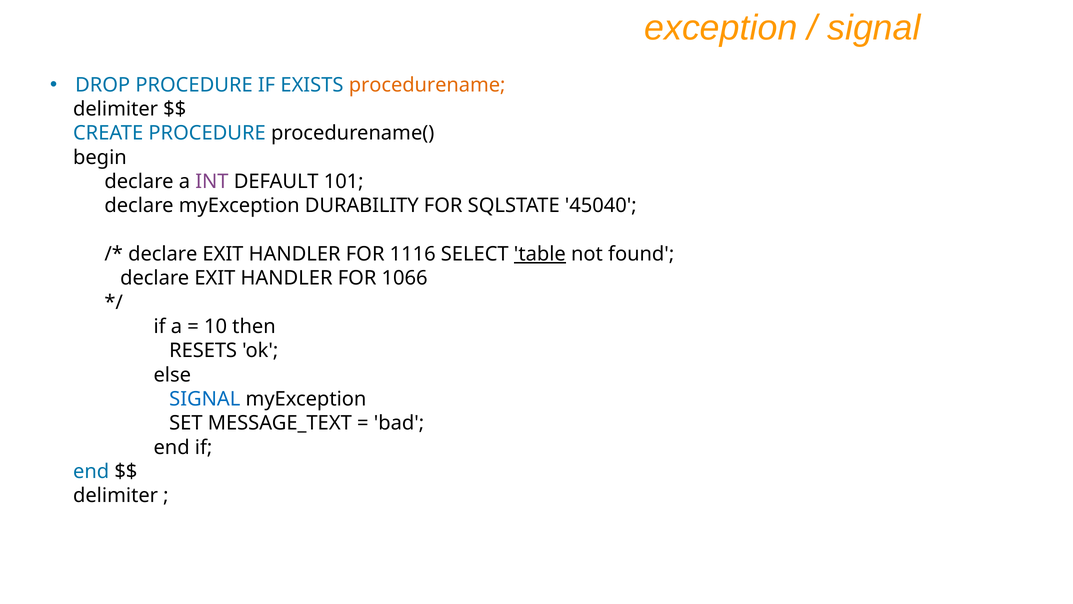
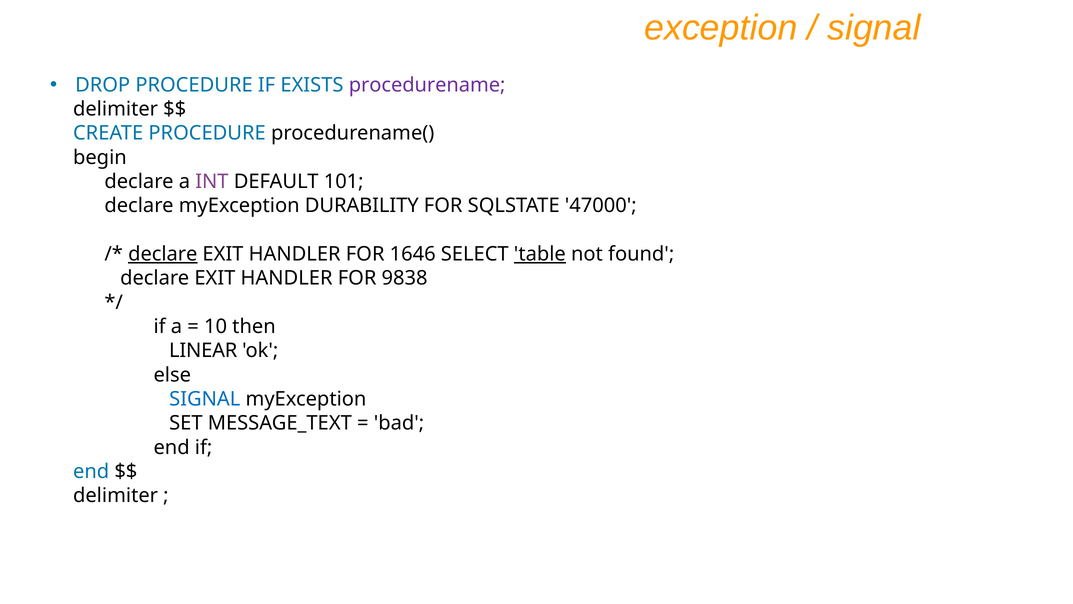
procedurename colour: orange -> purple (427, 85)
45040: 45040 -> 47000 (601, 206)
declare underline: none -> present (163, 254)
1116: 1116 -> 1646 (413, 254)
1066: 1066 -> 9838 (405, 278)
RESETS: RESETS -> LINEAR (203, 351)
